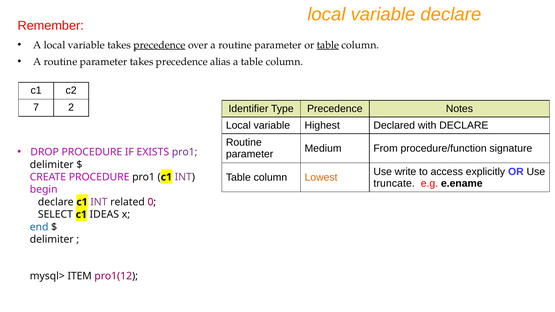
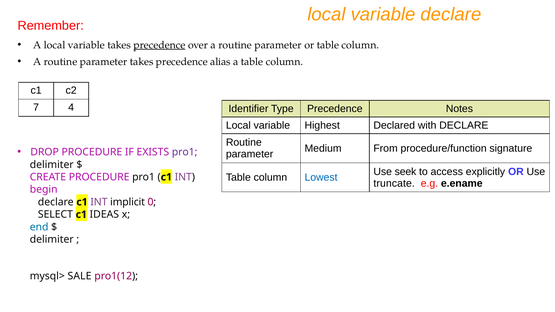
table underline: present -> none (328, 45)
2: 2 -> 4 (71, 107)
write: write -> seek (406, 172)
Lowest colour: orange -> blue (321, 178)
related: related -> implicit (128, 202)
ITEM: ITEM -> SALE (80, 276)
